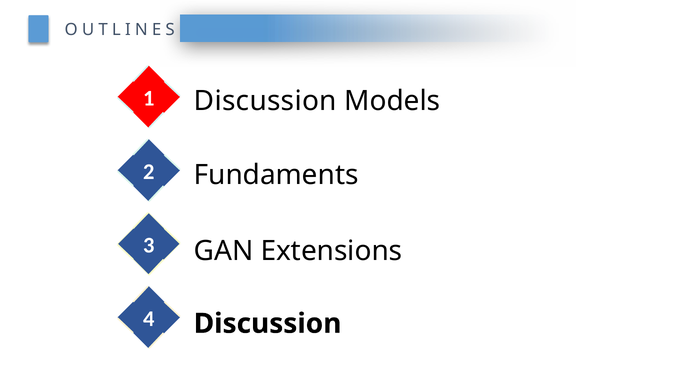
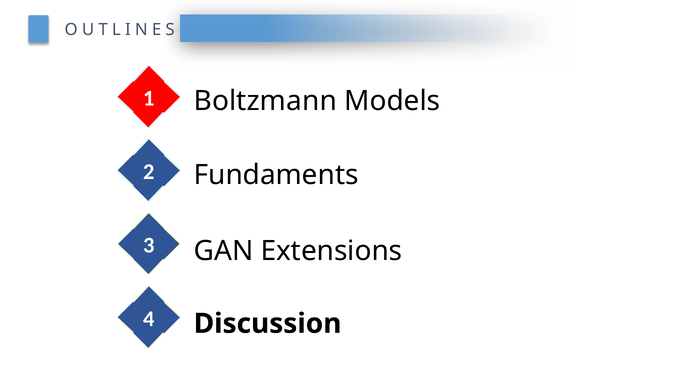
1 Discussion: Discussion -> Boltzmann (265, 101)
